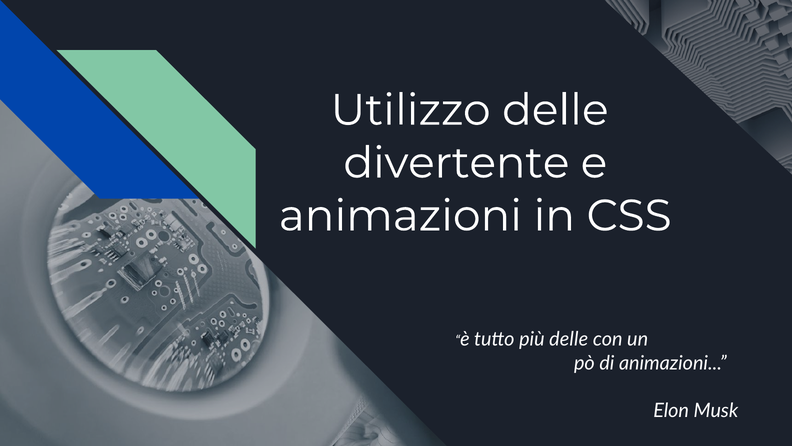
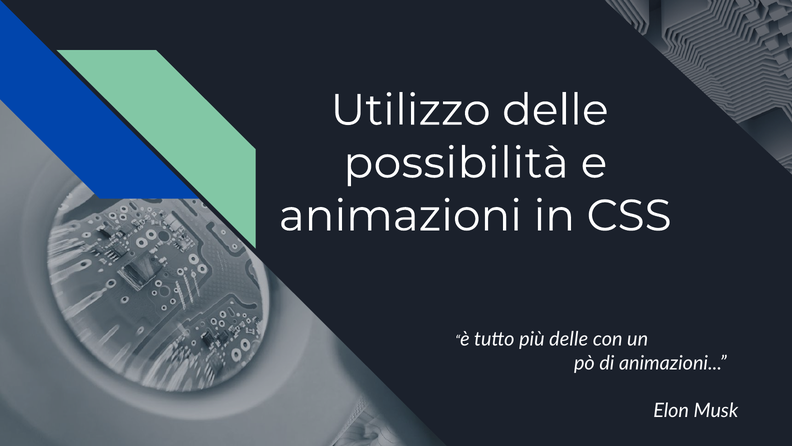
divertente: divertente -> possibilità (456, 163)
